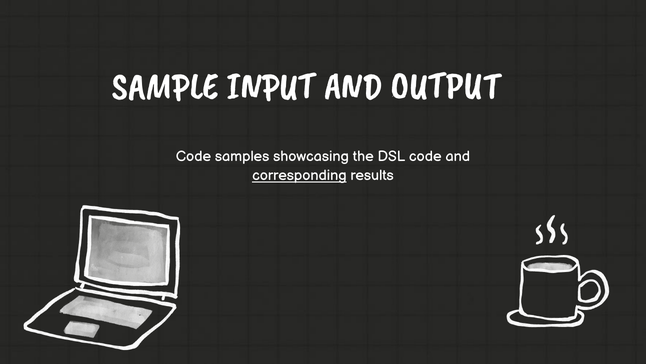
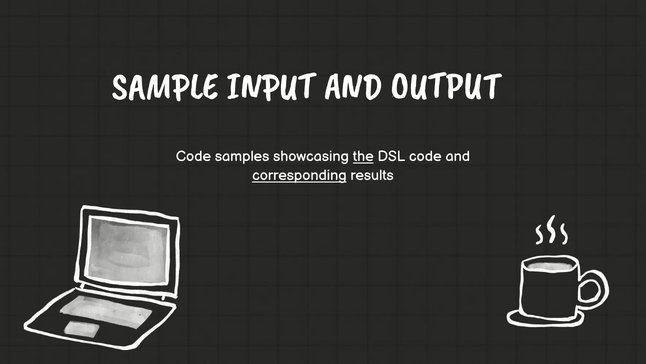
the underline: none -> present (363, 156)
